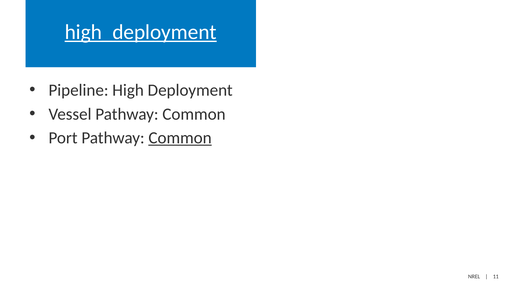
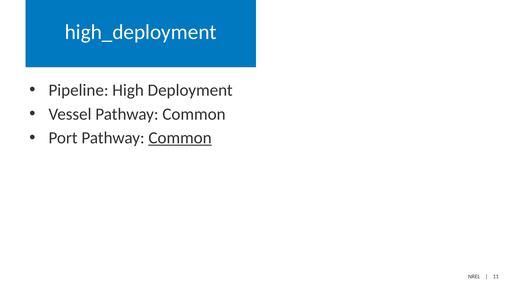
high_deployment underline: present -> none (141, 32)
